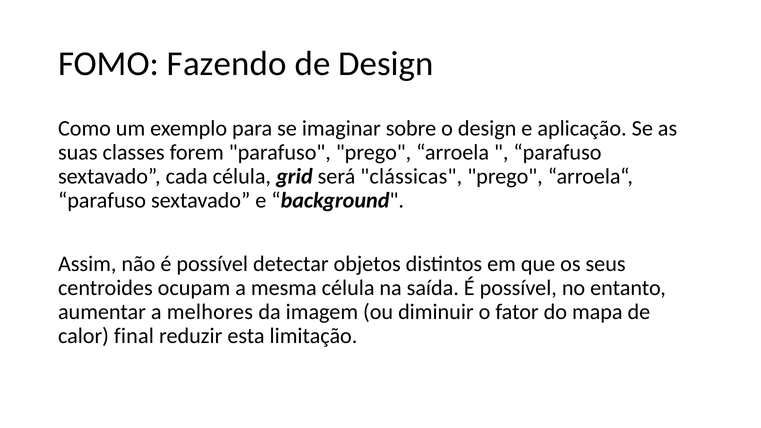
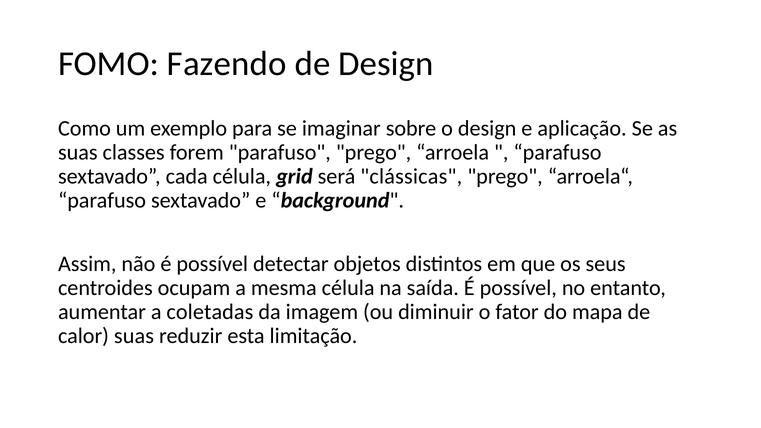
melhores: melhores -> coletadas (210, 312)
calor final: final -> suas (134, 336)
